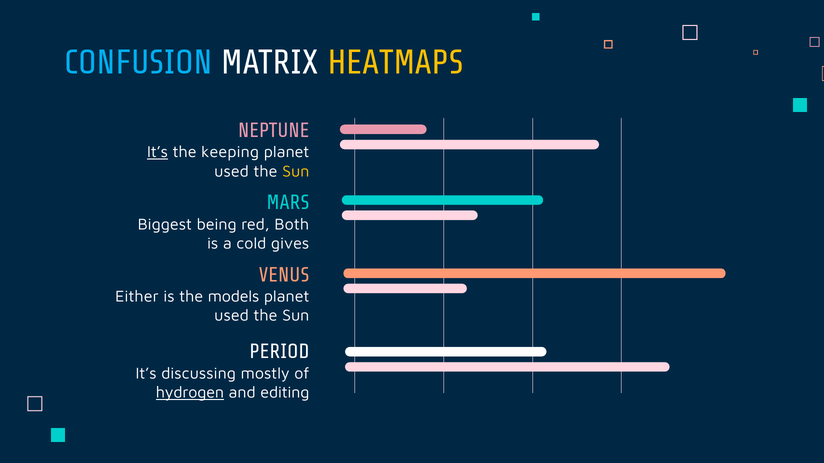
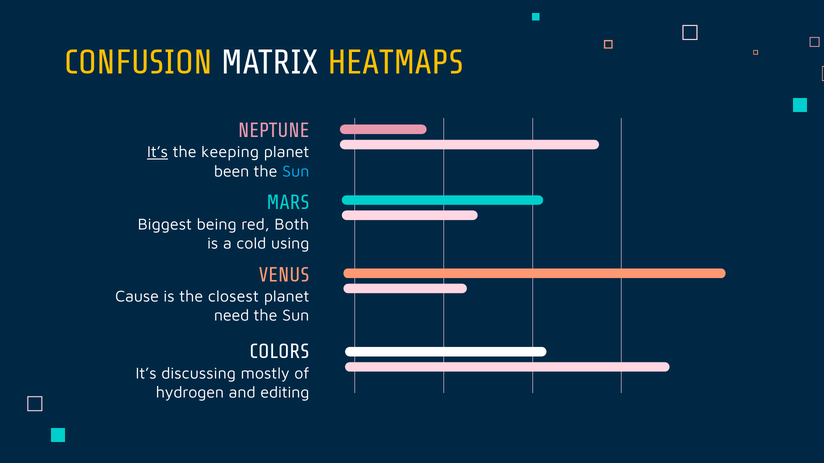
CONFUSION colour: light blue -> yellow (138, 63)
used: used -> been (232, 172)
Sun colour: yellow -> light blue (296, 172)
gives: gives -> using (290, 244)
Either: Either -> Cause (137, 297)
models: models -> closest (233, 297)
used: used -> need (232, 316)
PERIOD: PERIOD -> COLORS (279, 352)
hydrogen underline: present -> none (190, 393)
